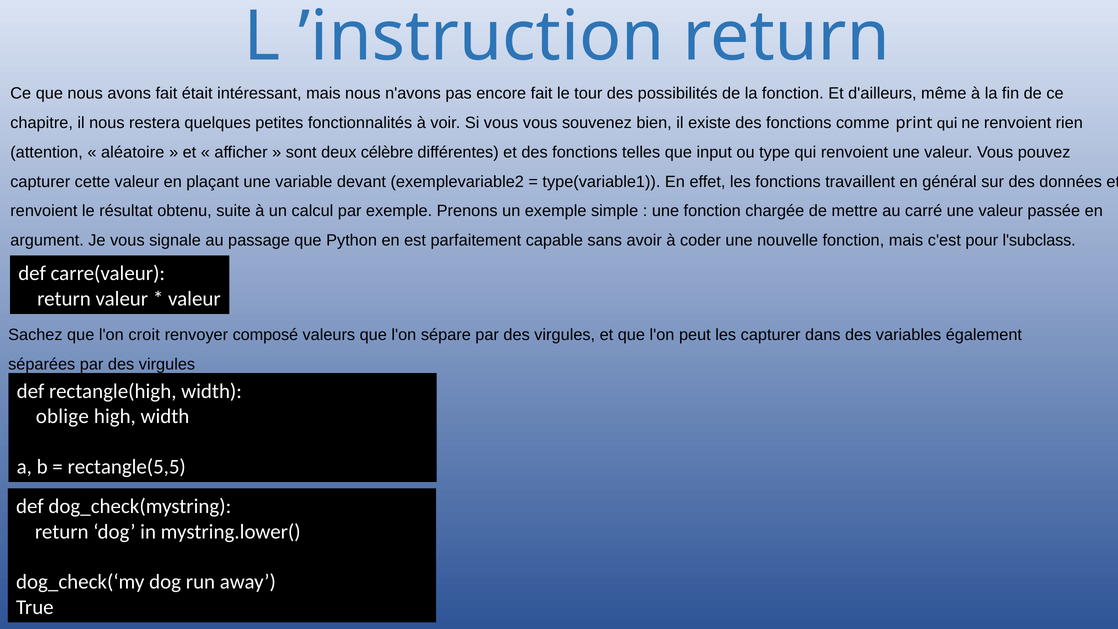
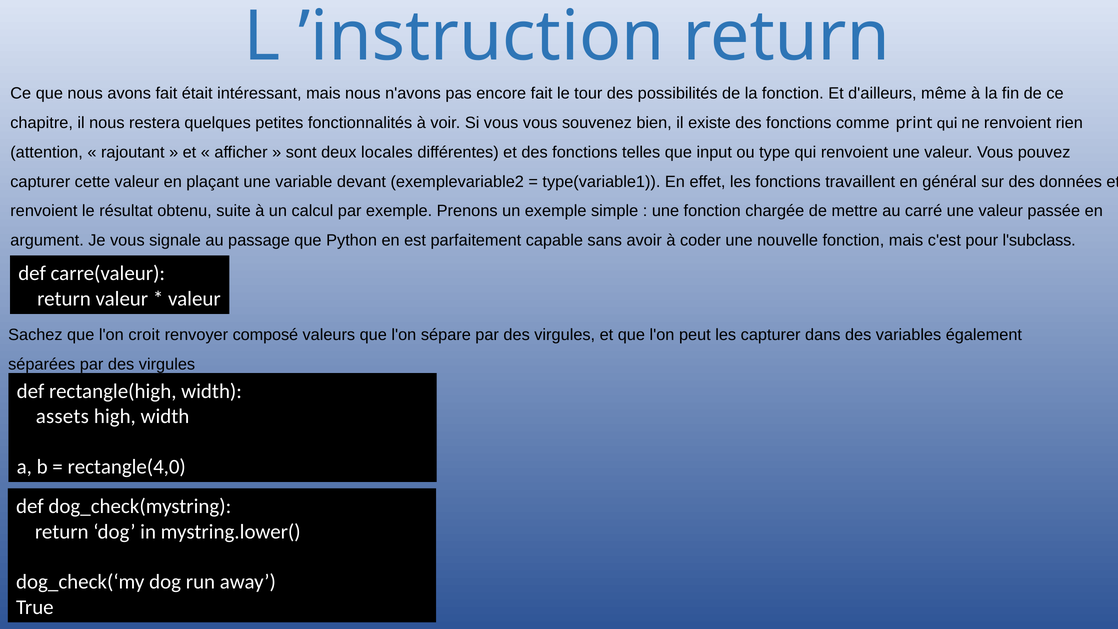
aléatoire: aléatoire -> rajoutant (133, 152)
célèbre: célèbre -> locales (387, 152)
oblige: oblige -> assets (62, 416)
rectangle(5,5: rectangle(5,5 -> rectangle(4,0 (127, 467)
